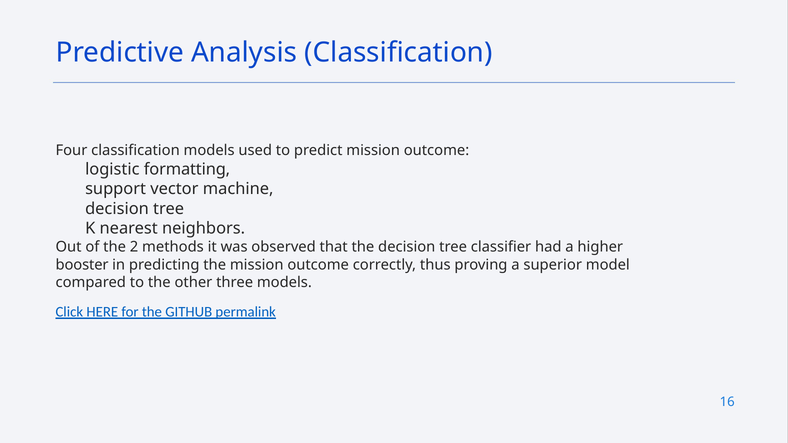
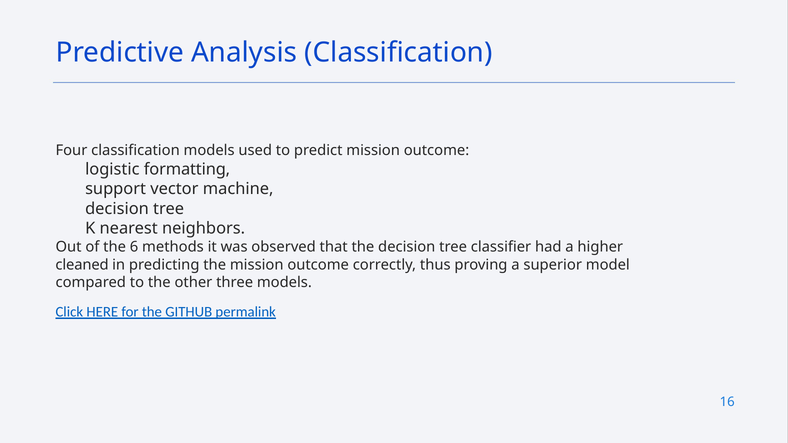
2: 2 -> 6 (134, 247)
booster: booster -> cleaned (82, 265)
